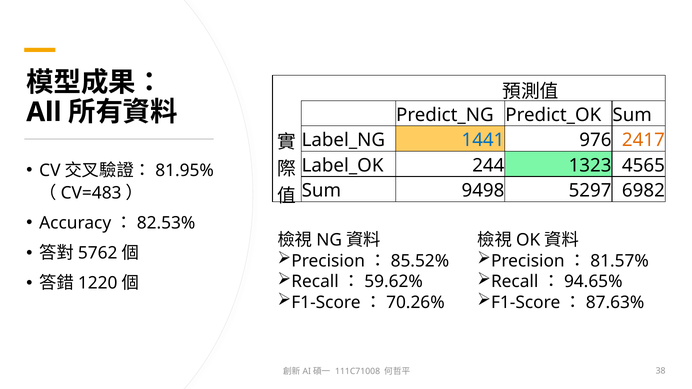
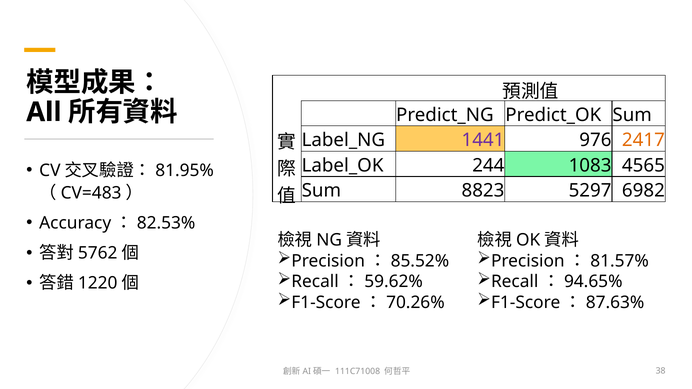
1441 colour: blue -> purple (483, 140)
1323: 1323 -> 1083 (590, 166)
9498: 9498 -> 8823 (483, 191)
